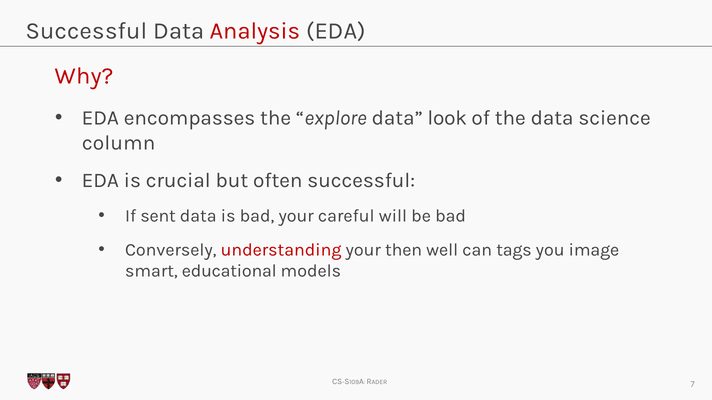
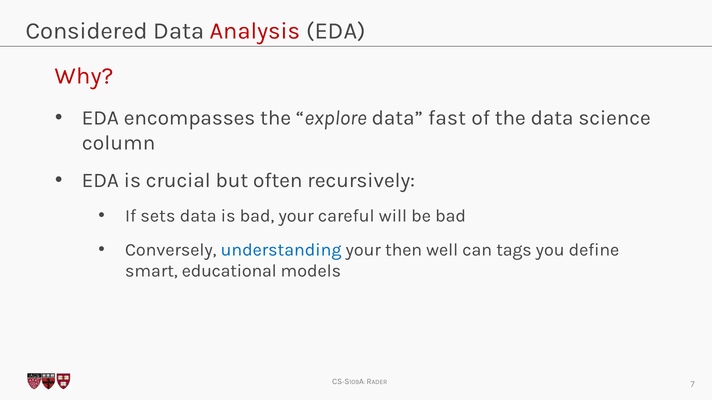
Successful: Successful -> Considered (87, 31)
look: look -> fast (447, 118)
often successful: successful -> recursively (361, 181)
sent: sent -> sets (158, 216)
understanding colour: red -> blue (281, 250)
image: image -> define (594, 250)
